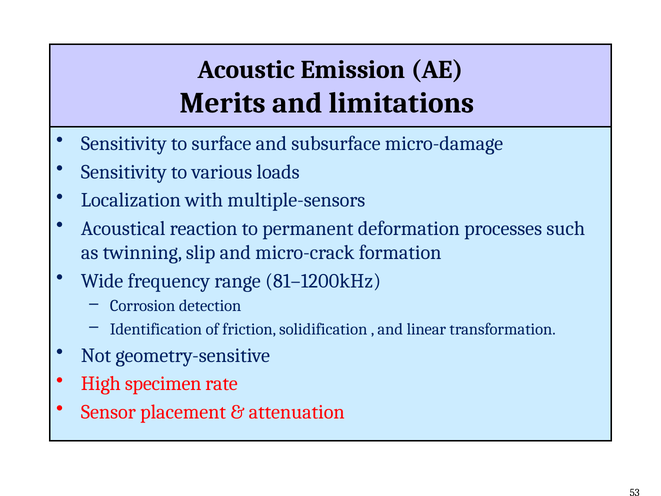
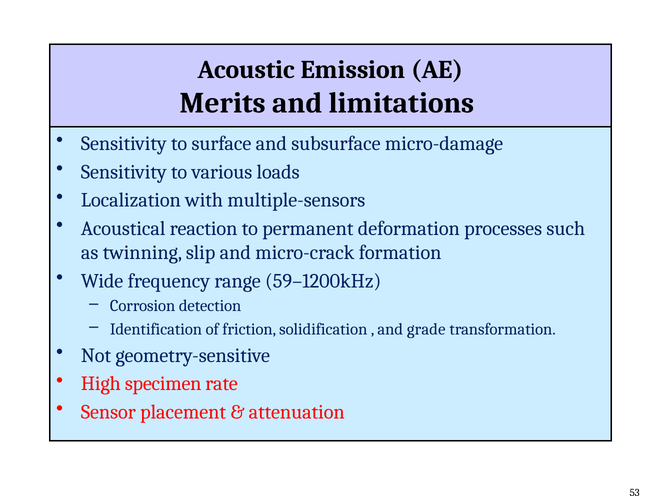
81–1200kHz: 81–1200kHz -> 59–1200kHz (323, 281)
linear: linear -> grade (426, 329)
